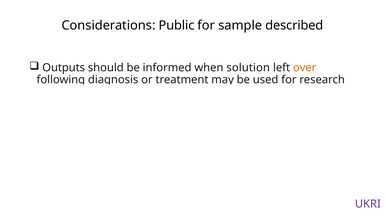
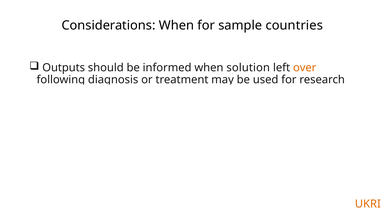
Considerations Public: Public -> When (176, 25)
described: described -> countries (294, 25)
UKRI colour: purple -> orange (368, 204)
